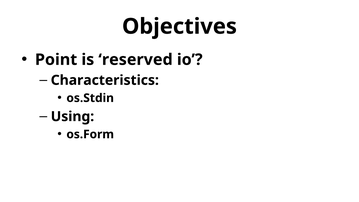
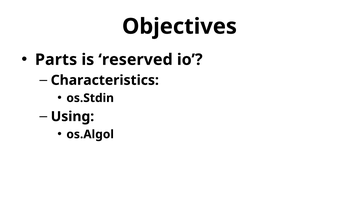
Point: Point -> Parts (56, 60)
os.Form: os.Form -> os.Algol (90, 134)
